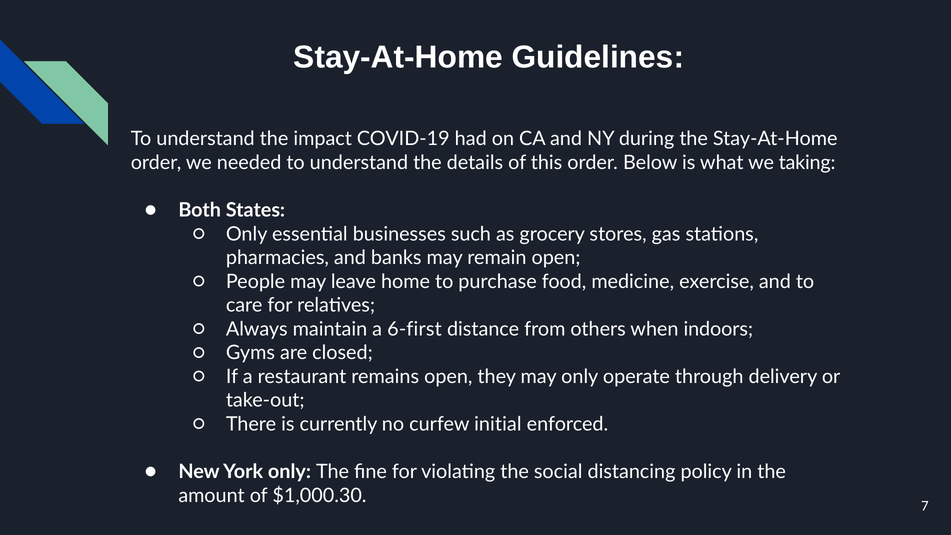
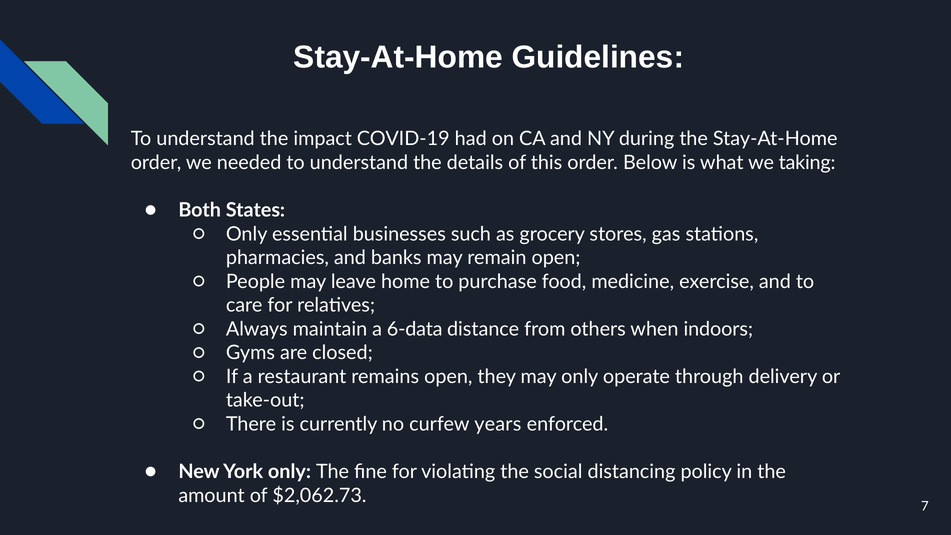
6-first: 6-first -> 6-data (415, 329)
initial: initial -> years (498, 424)
$1,000.30: $1,000.30 -> $2,062.73 (319, 495)
